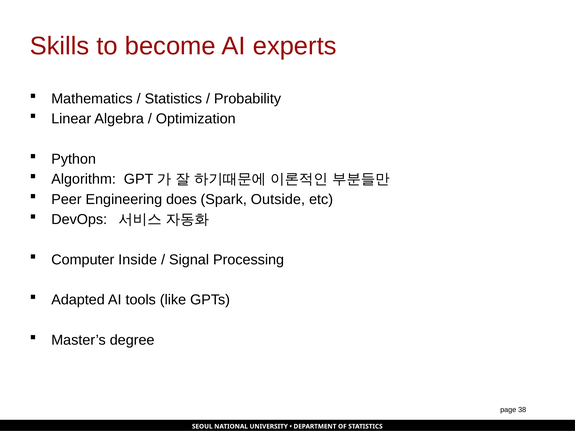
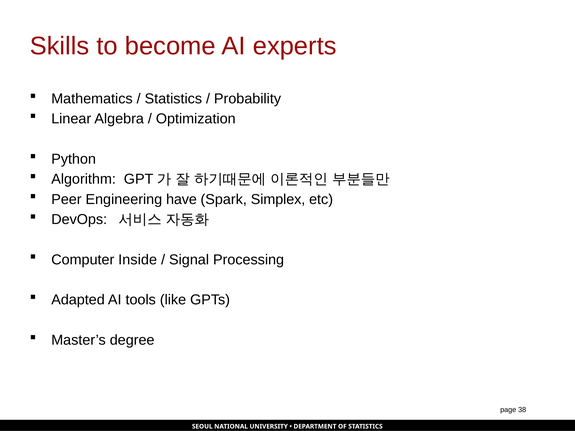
does: does -> have (181, 199)
Outside: Outside -> Simplex (278, 199)
